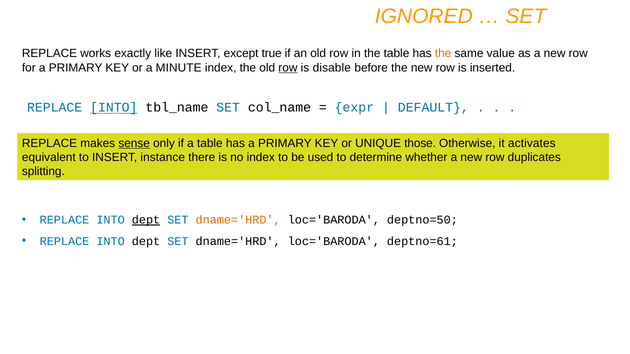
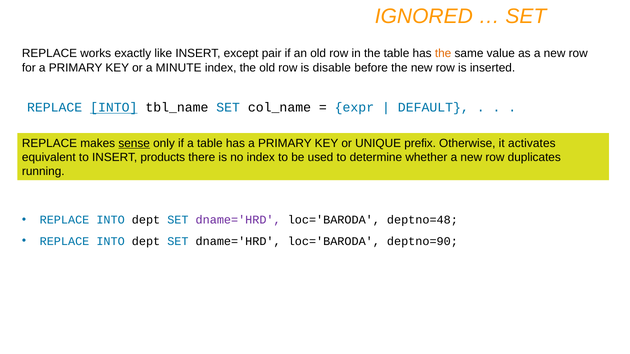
true: true -> pair (272, 54)
row underline: present -> none (288, 68)
those: those -> prefix (420, 143)
instance: instance -> products (163, 158)
splitting: splitting -> running (43, 172)
dept underline: present -> none (146, 220)
dname='HRD colour: orange -> purple (238, 220)
deptno=50: deptno=50 -> deptno=48 (422, 220)
deptno=61: deptno=61 -> deptno=90 (422, 241)
